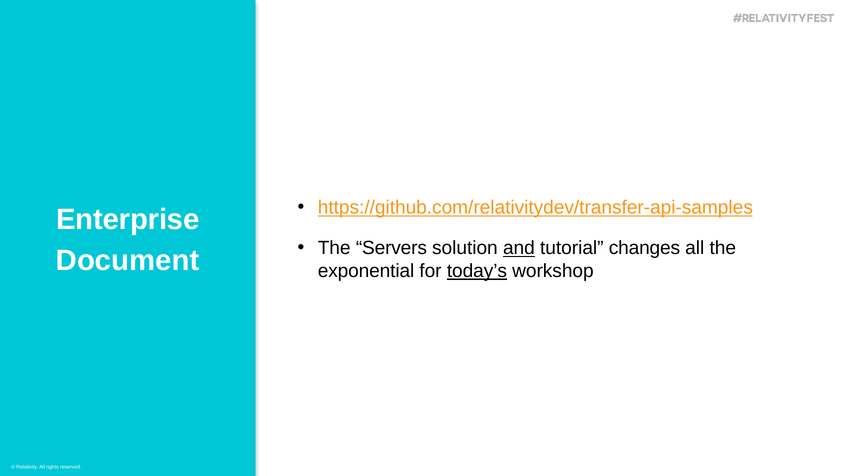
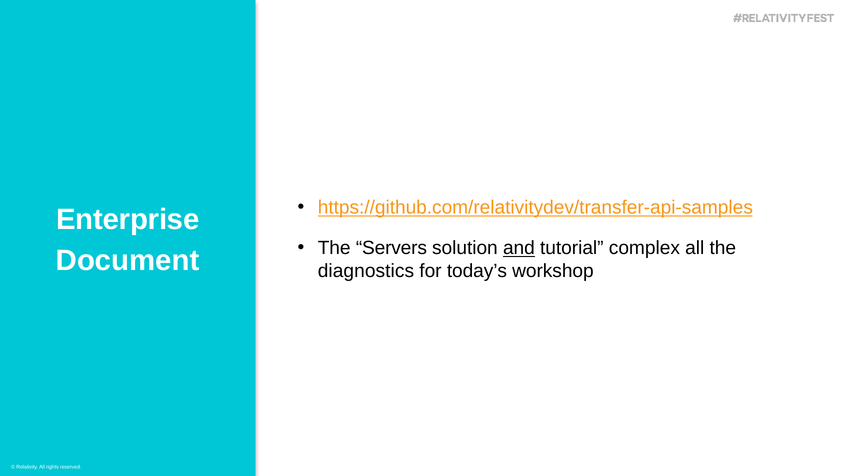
changes: changes -> complex (644, 248)
exponential: exponential -> diagnostics (366, 271)
today’s underline: present -> none (477, 271)
